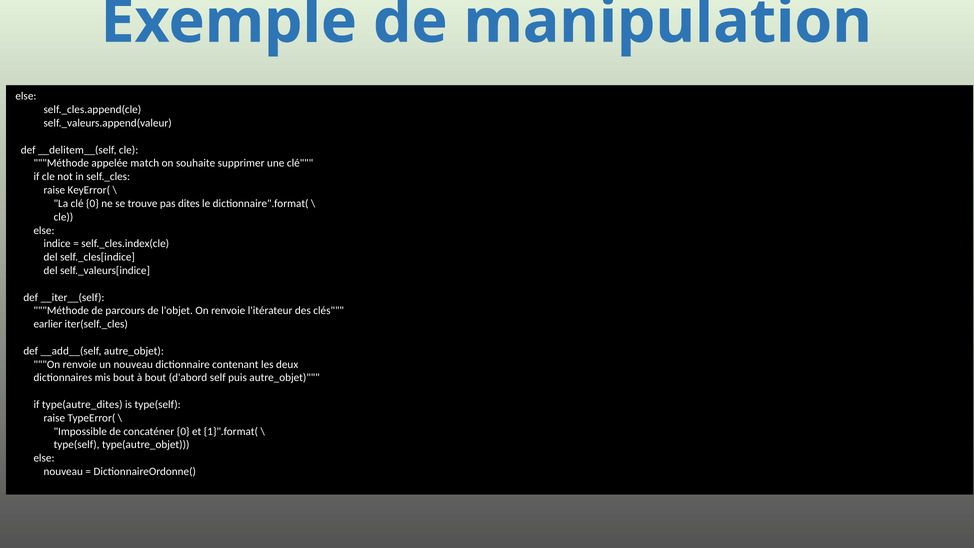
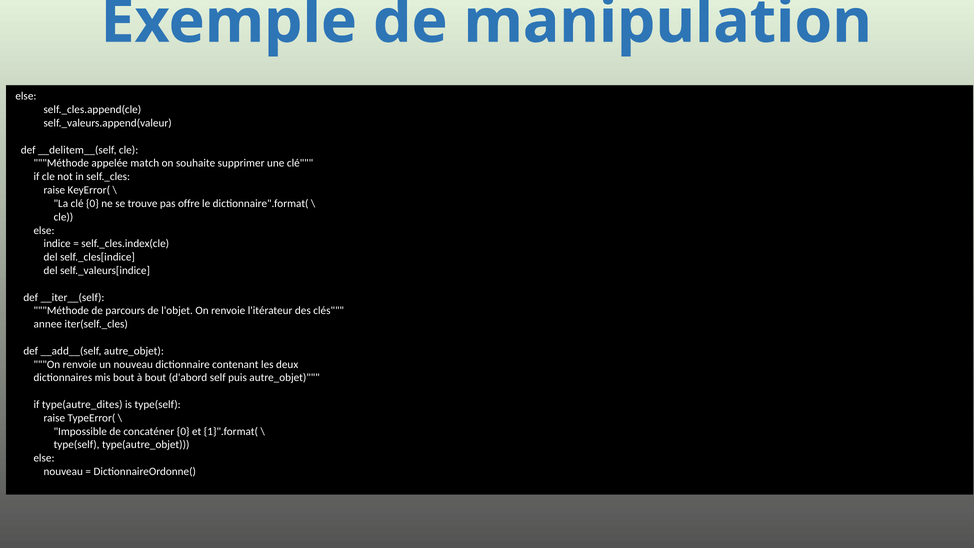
dites: dites -> offre (189, 203)
earlier: earlier -> annee (48, 324)
